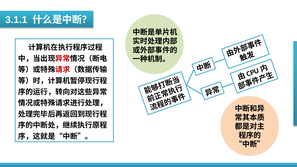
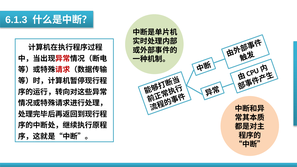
3.1.1: 3.1.1 -> 6.1.3 (16, 20)
